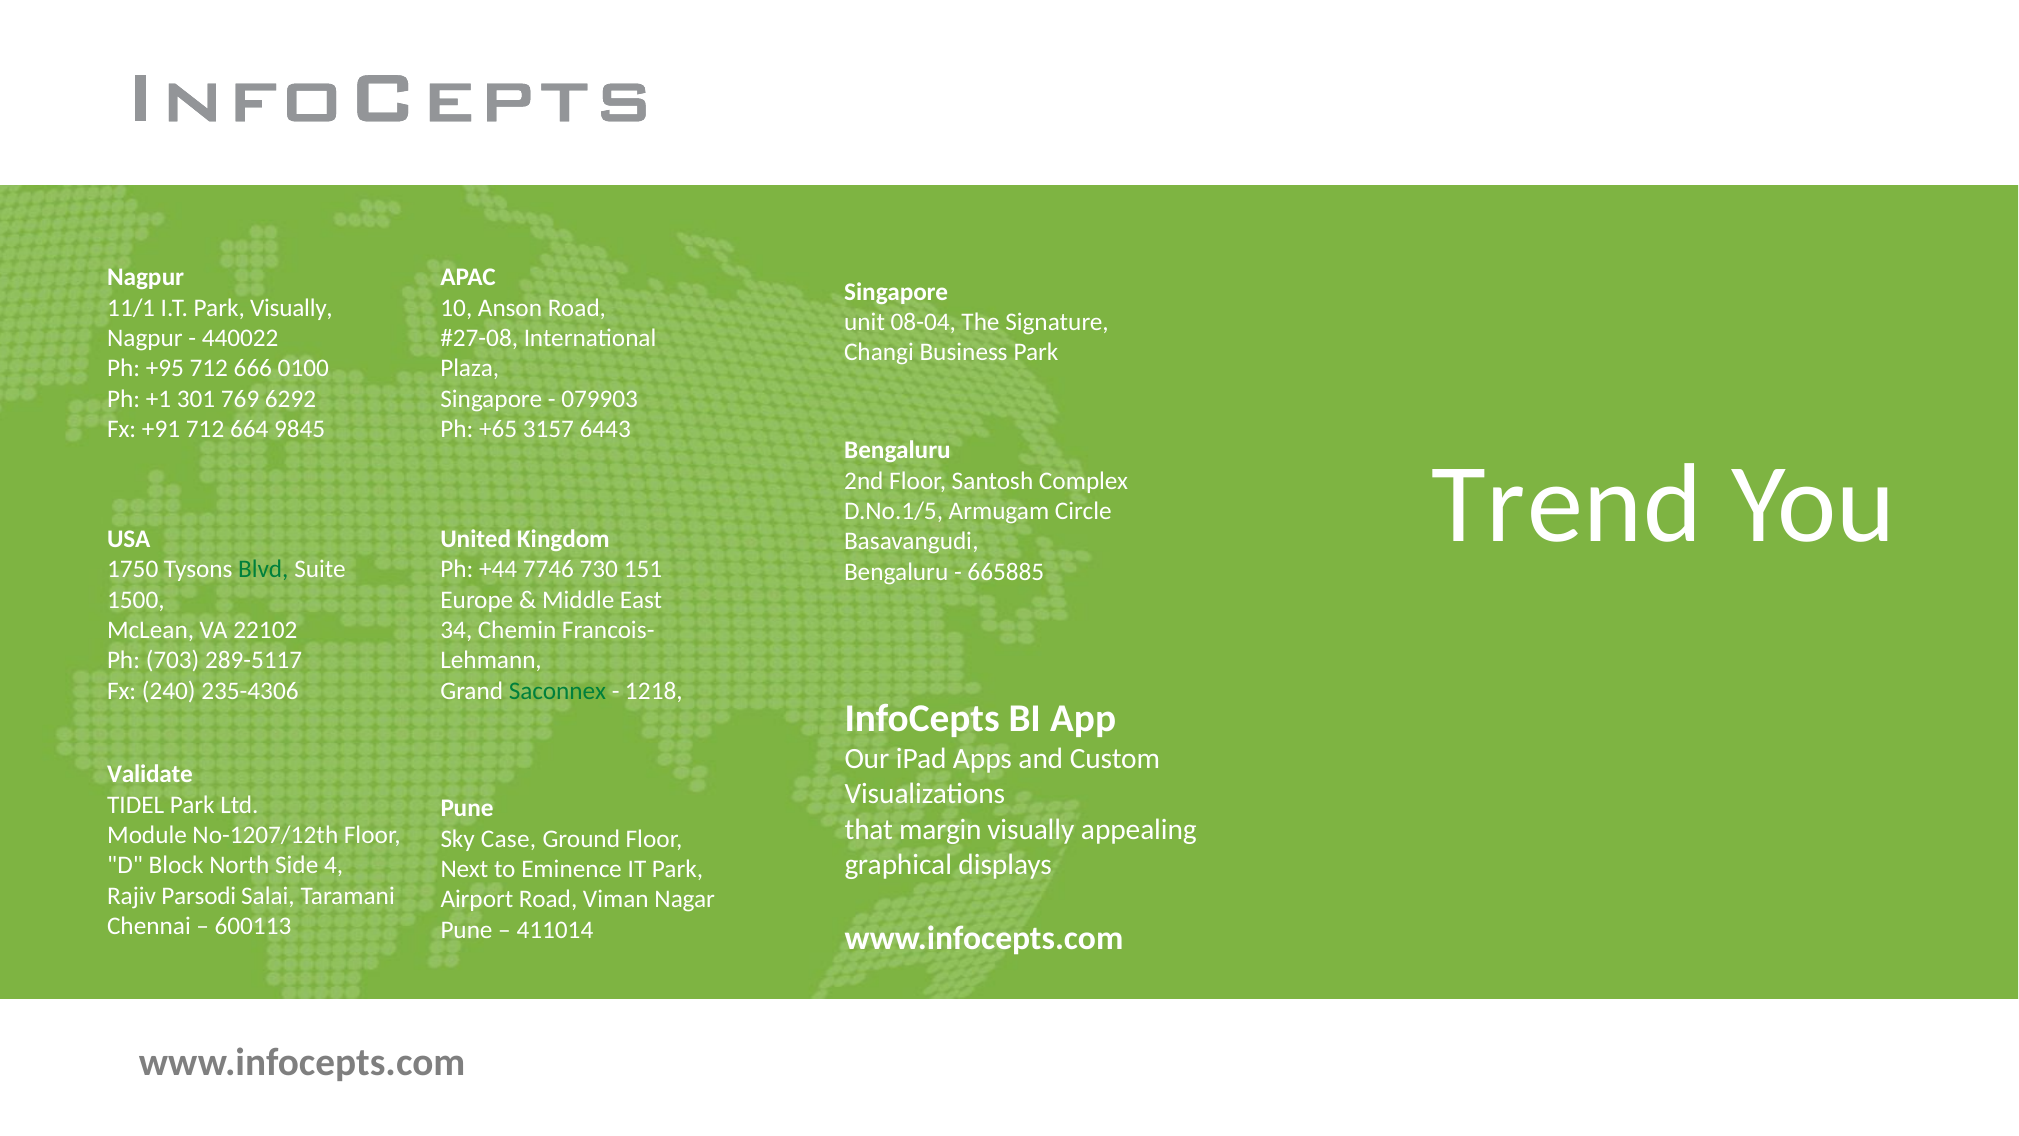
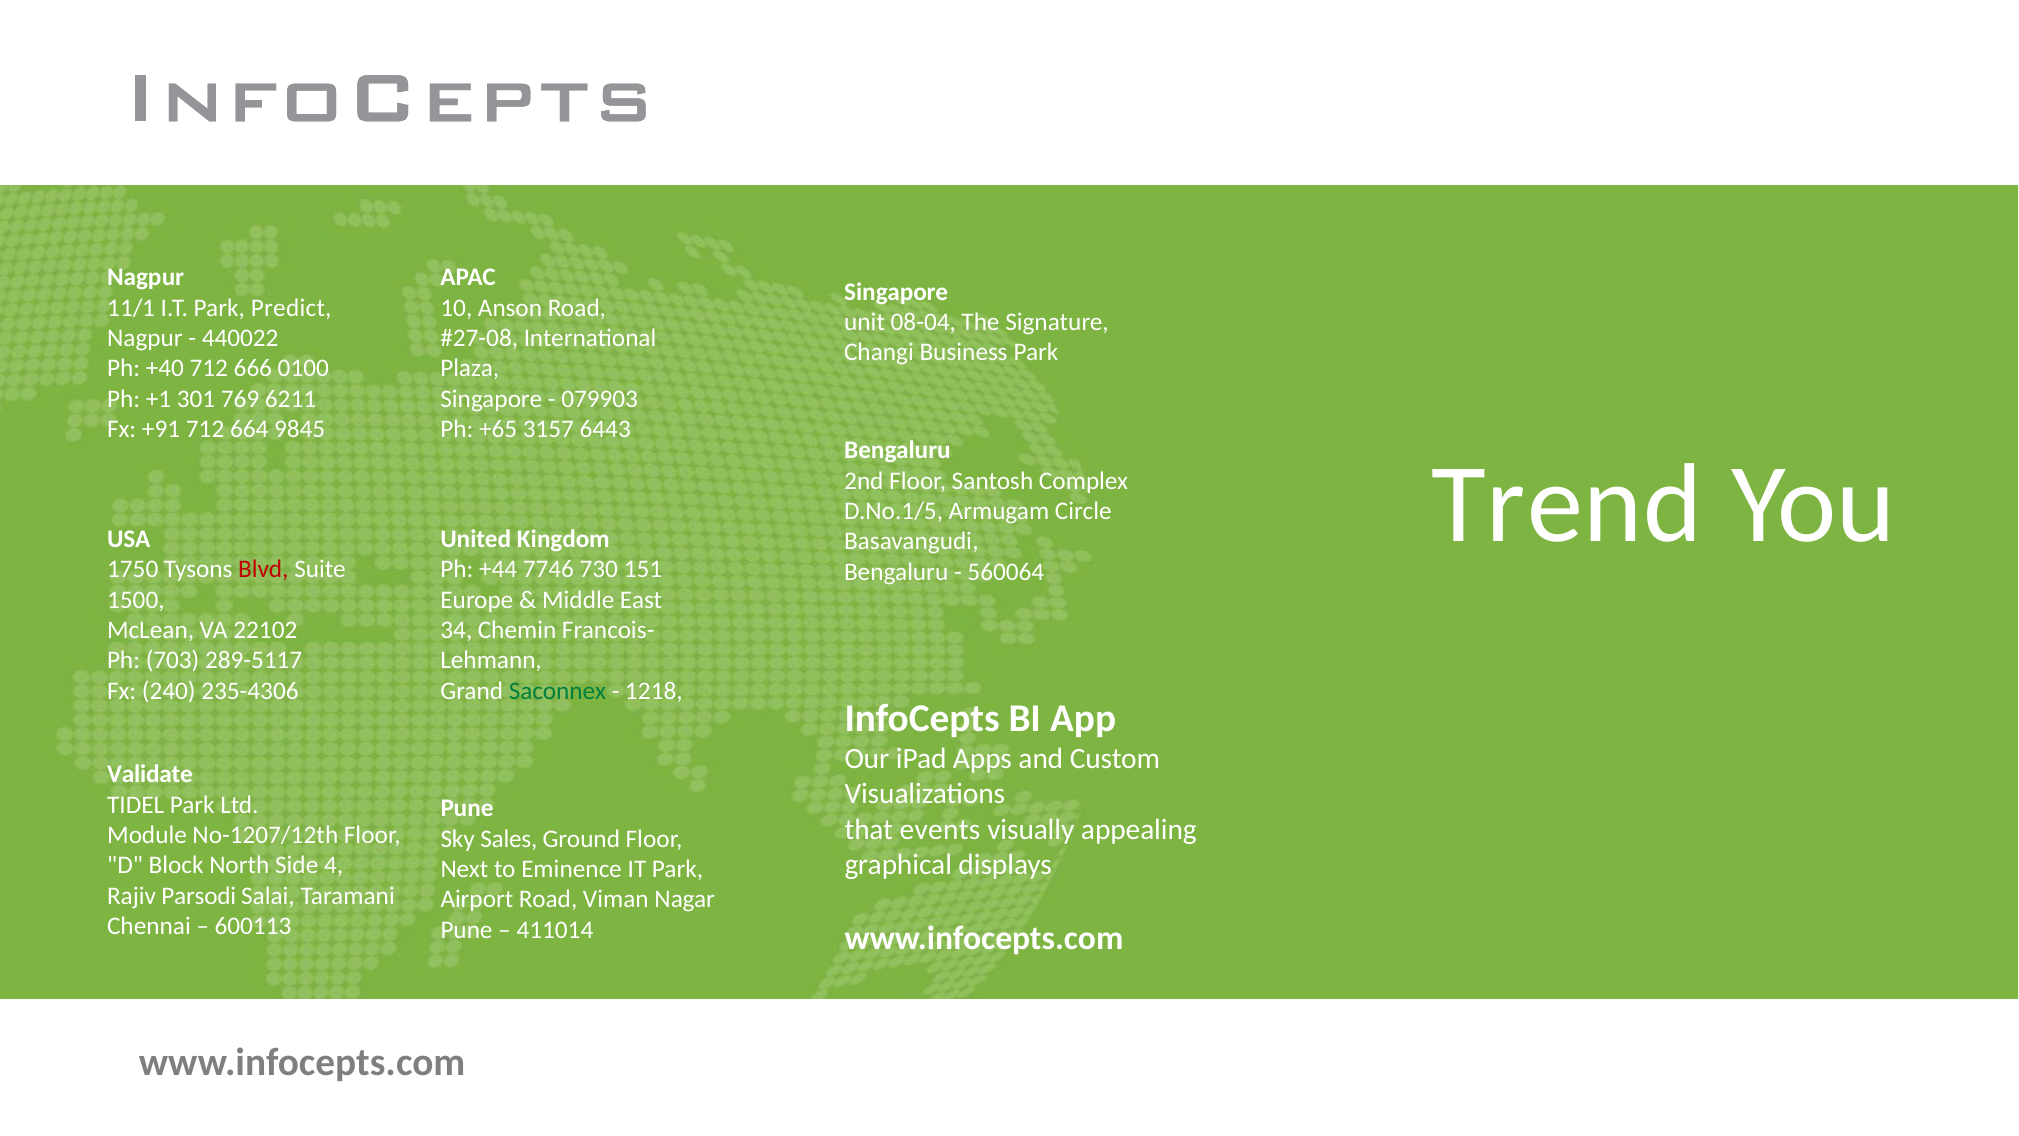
Park Visually: Visually -> Predict (291, 308)
+95: +95 -> +40 (165, 368)
6292: 6292 -> 6211 (291, 399)
Blvd colour: green -> red (263, 569)
665885: 665885 -> 560064 (1006, 572)
margin: margin -> events (940, 829)
Case: Case -> Sales (509, 839)
